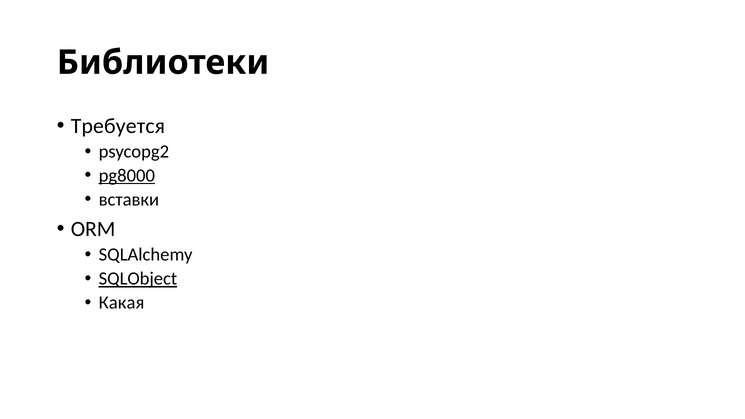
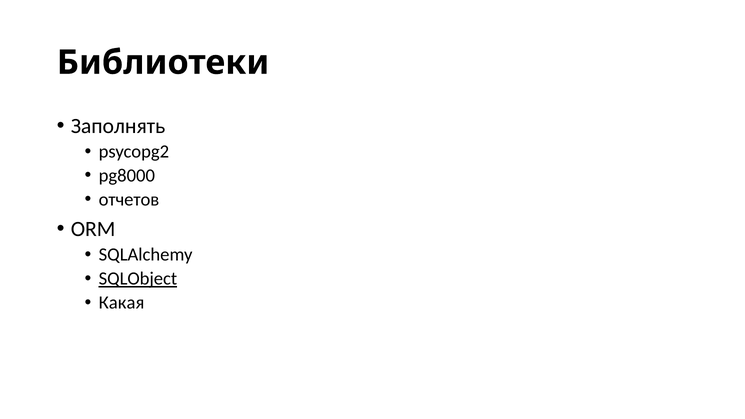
Требуется: Требуется -> Заполнять (118, 126)
pg8000 underline: present -> none (127, 176)
вставки: вставки -> отчетов (129, 200)
